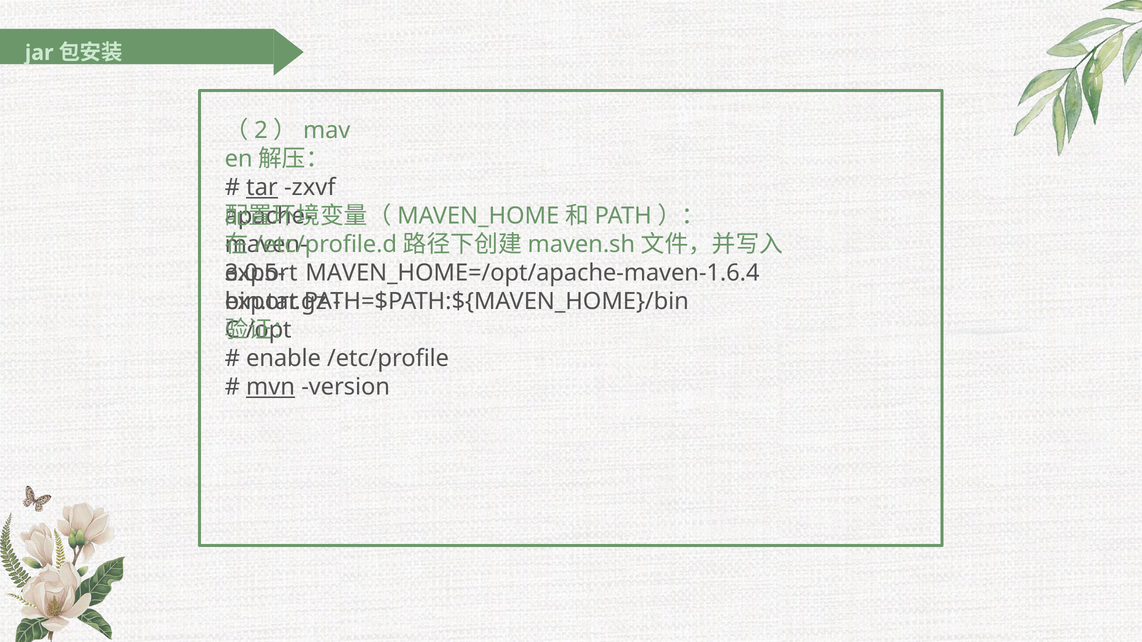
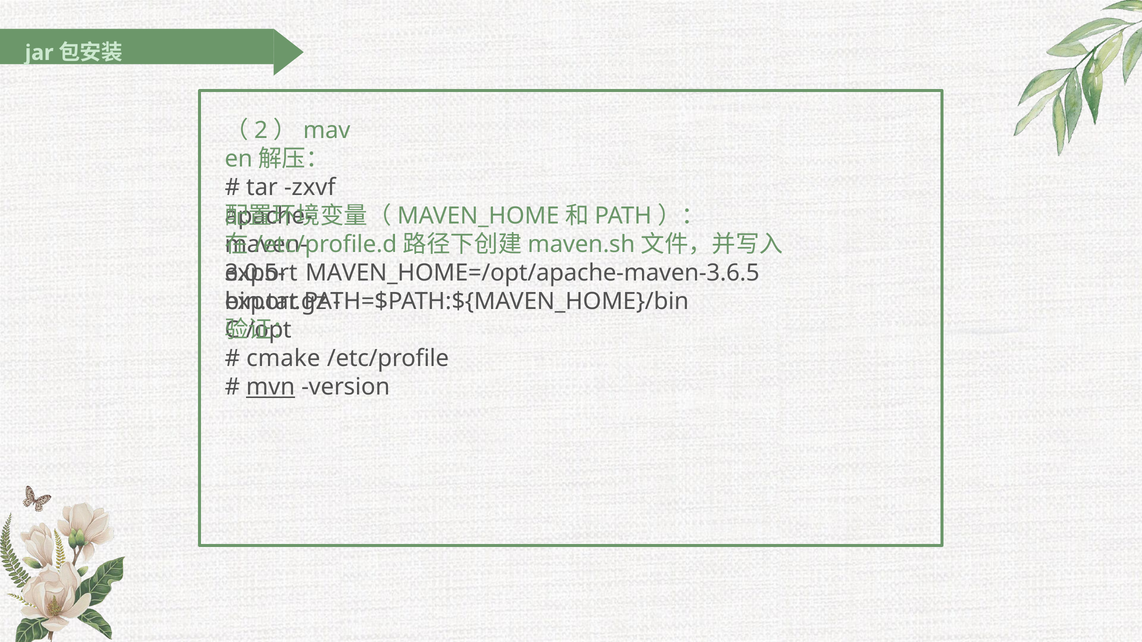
tar underline: present -> none (262, 187)
MAVEN_HOME=/opt/apache-maven-1.6.4: MAVEN_HOME=/opt/apache-maven-1.6.4 -> MAVEN_HOME=/opt/apache-maven-3.6.5 (532, 273)
enable: enable -> cmake (283, 359)
